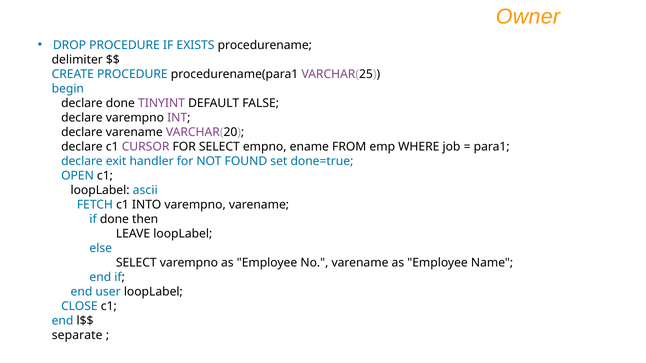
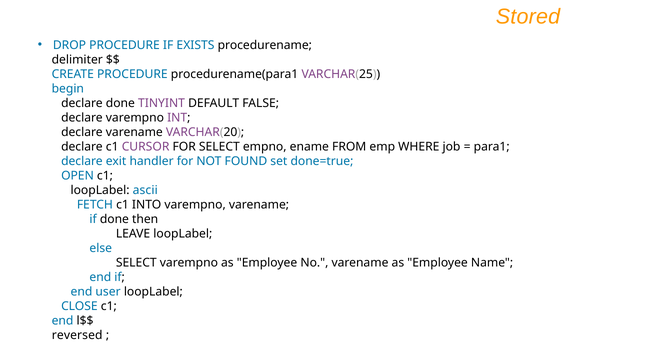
Owner: Owner -> Stored (528, 17)
separate: separate -> reversed (77, 336)
